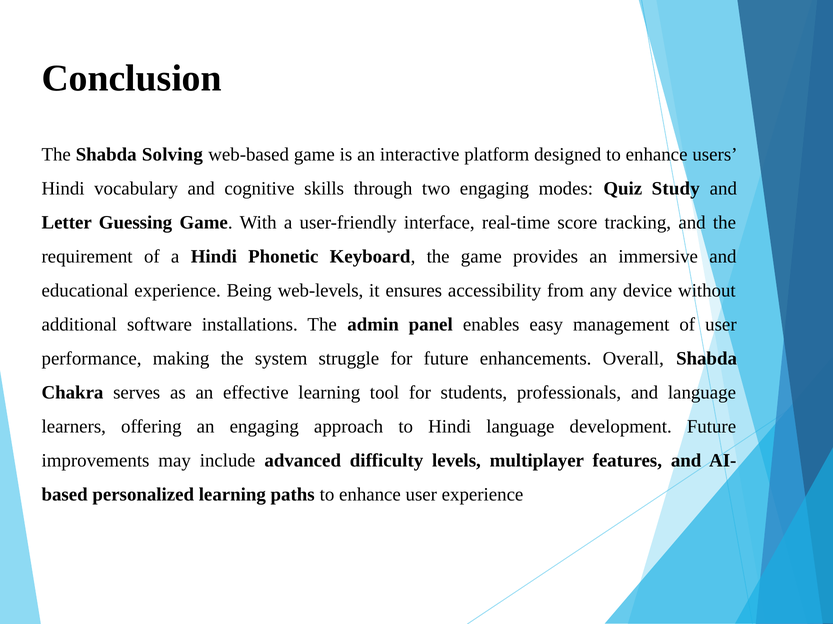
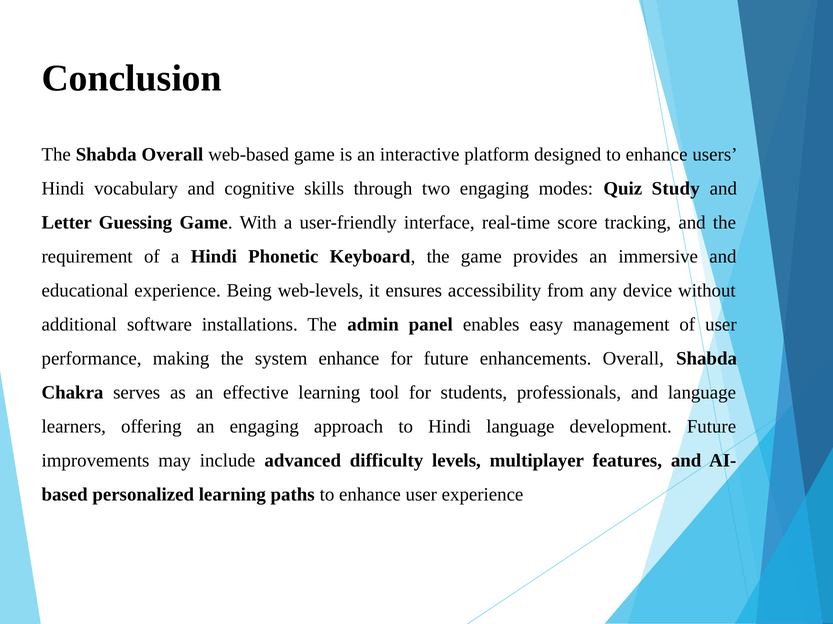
Shabda Solving: Solving -> Overall (172, 155)
system struggle: struggle -> enhance (349, 359)
